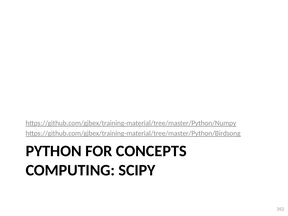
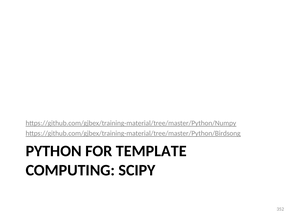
CONCEPTS: CONCEPTS -> TEMPLATE (151, 151)
